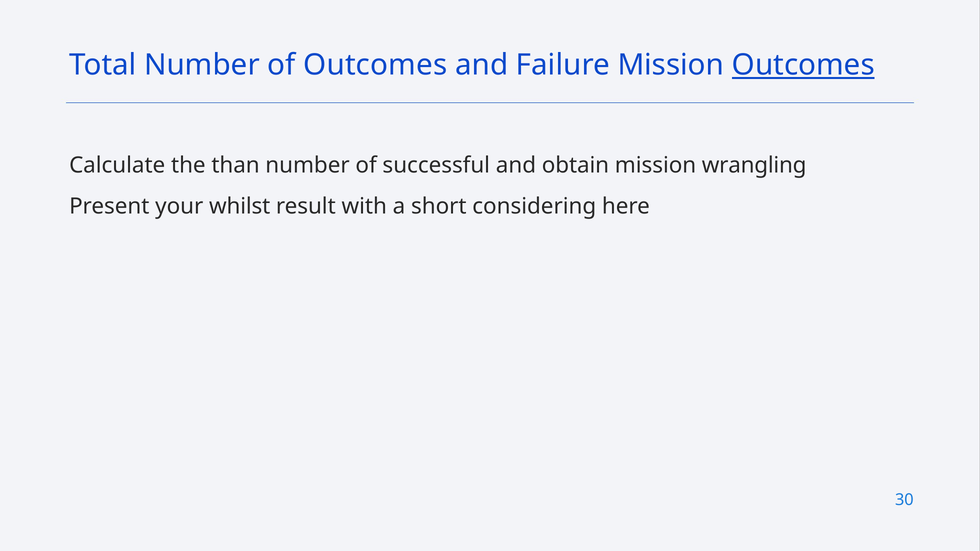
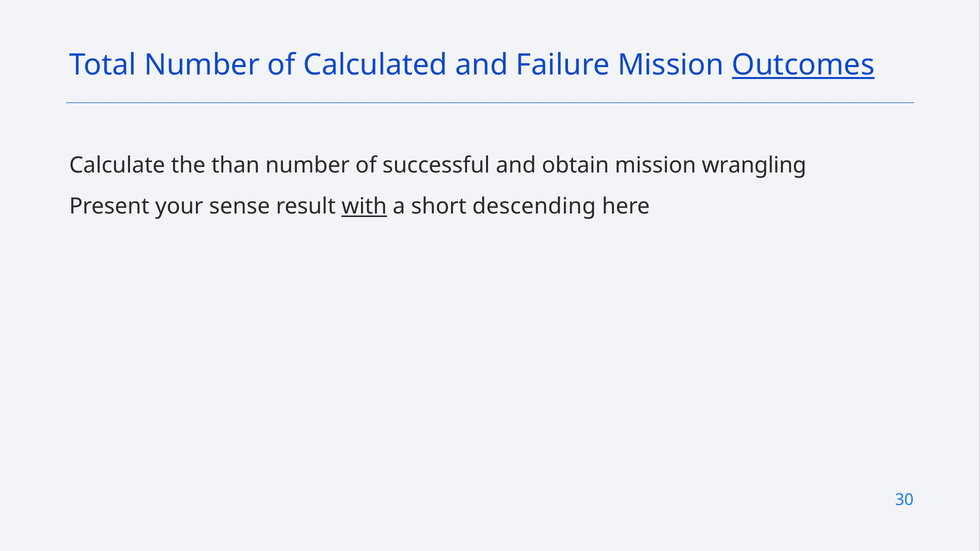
of Outcomes: Outcomes -> Calculated (375, 65)
whilst: whilst -> sense (240, 207)
with underline: none -> present (364, 207)
considering: considering -> descending (534, 207)
